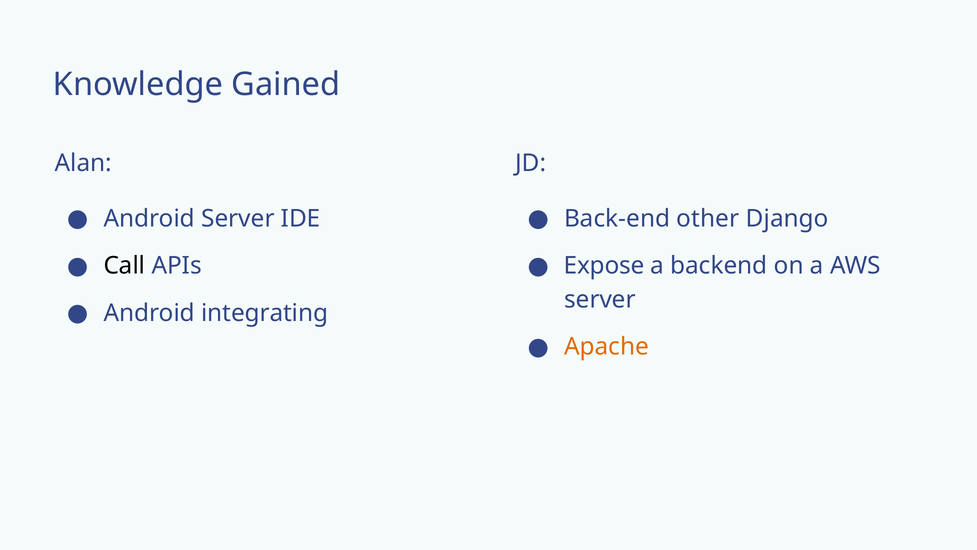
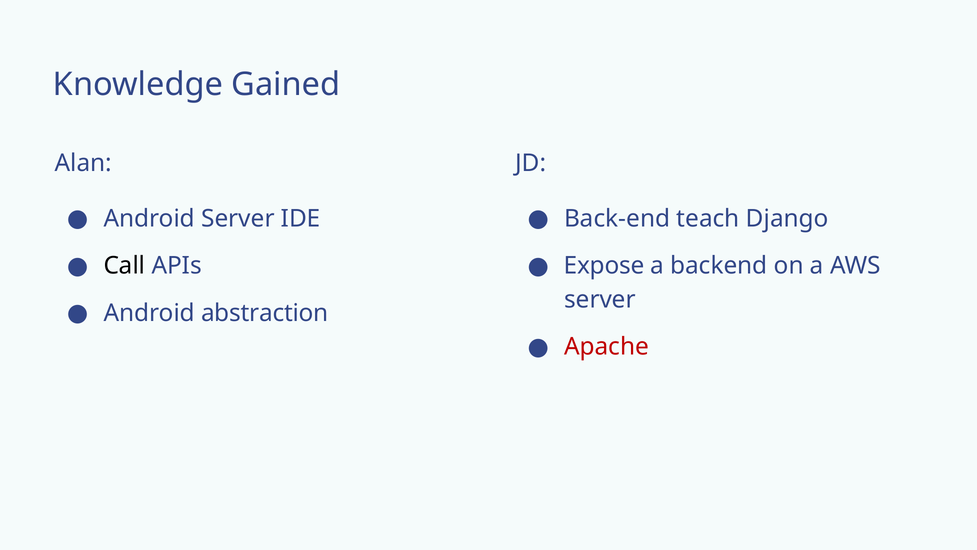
other: other -> teach (708, 218)
integrating: integrating -> abstraction (265, 313)
Apache colour: orange -> red (607, 347)
